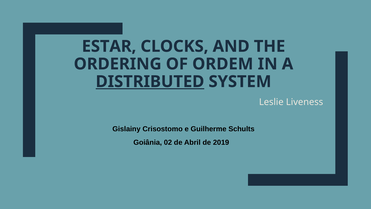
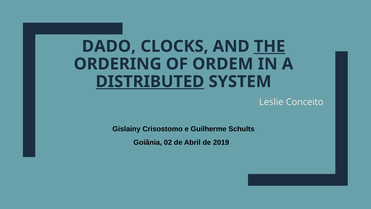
ESTAR: ESTAR -> DADO (109, 46)
THE underline: none -> present (270, 46)
Liveness: Liveness -> Conceito (305, 102)
